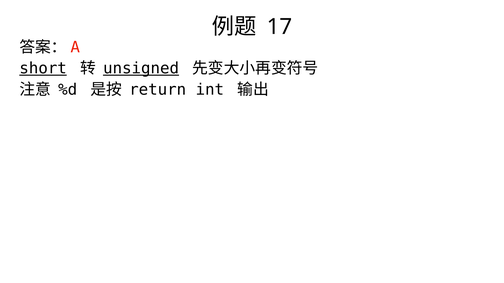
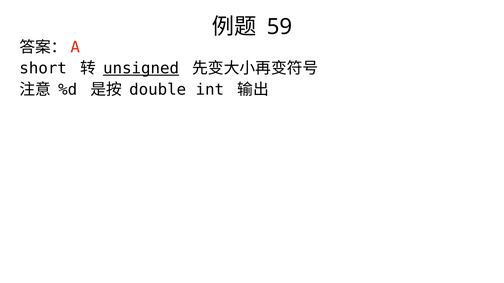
17: 17 -> 59 (279, 27)
short underline: present -> none (43, 68)
return: return -> double (158, 90)
